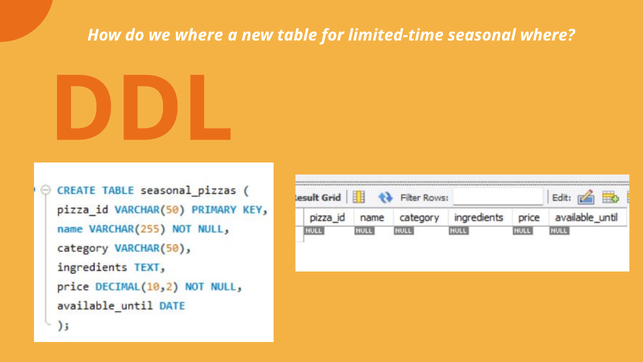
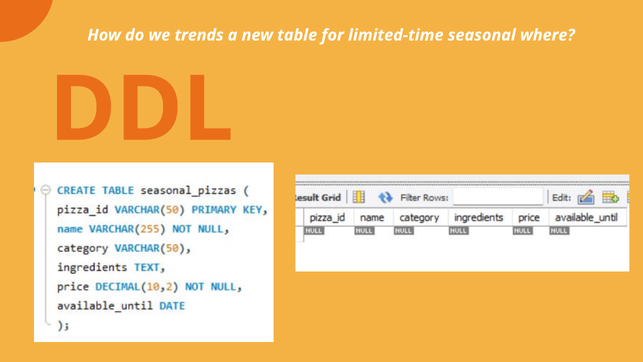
we where: where -> trends (199, 35)
